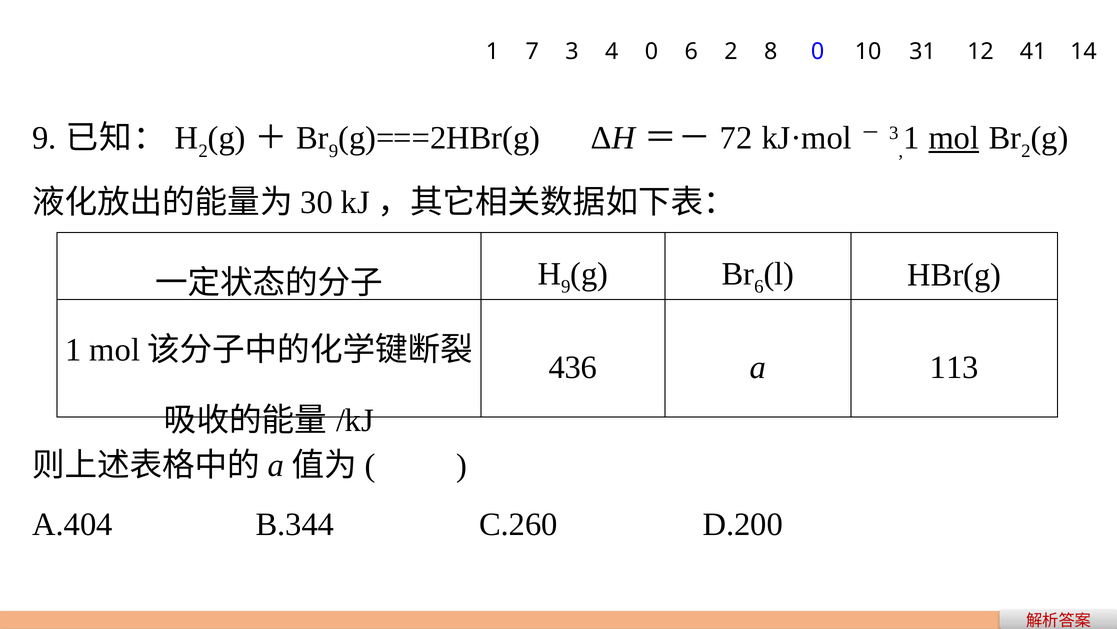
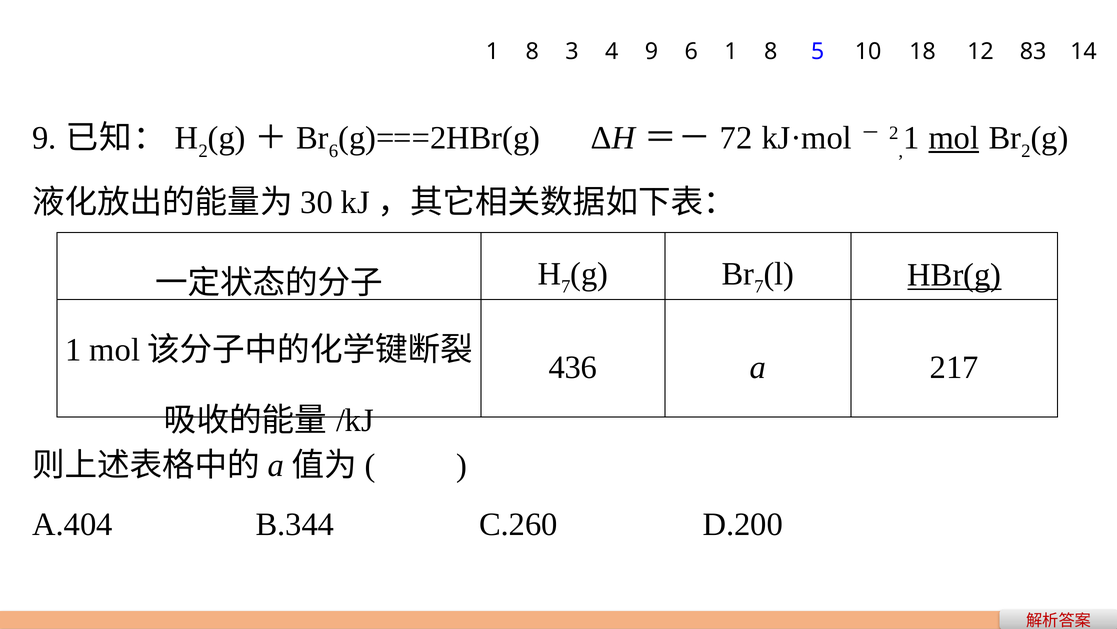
7: 7 -> 8 (532, 52)
4 0: 0 -> 9 (651, 52)
6 2: 2 -> 1 (731, 52)
8 0: 0 -> 5 (818, 52)
31: 31 -> 18 (922, 52)
41: 41 -> 83 (1033, 52)
9: 9 -> 6 (334, 151)
3: 3 -> 2 (894, 133)
9: 9 -> 7 (566, 286)
6: 6 -> 7 (759, 286)
HBr(g underline: none -> present (954, 275)
113: 113 -> 217 (954, 367)
